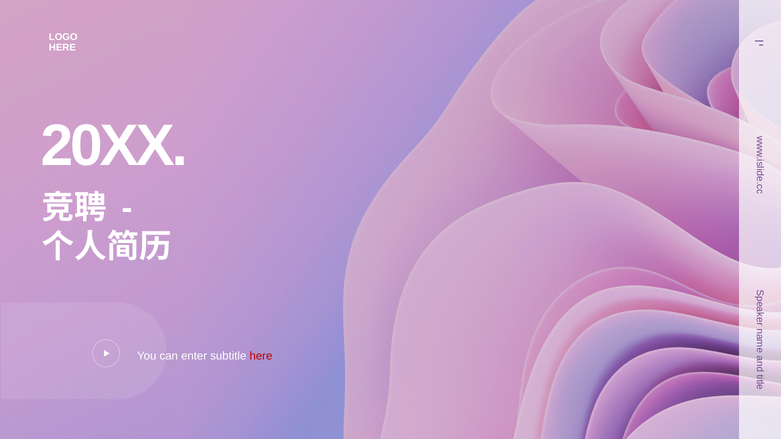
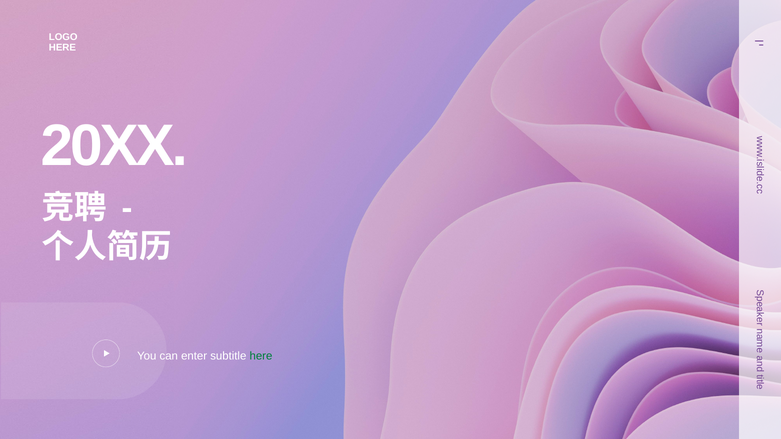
here colour: red -> green (261, 356)
